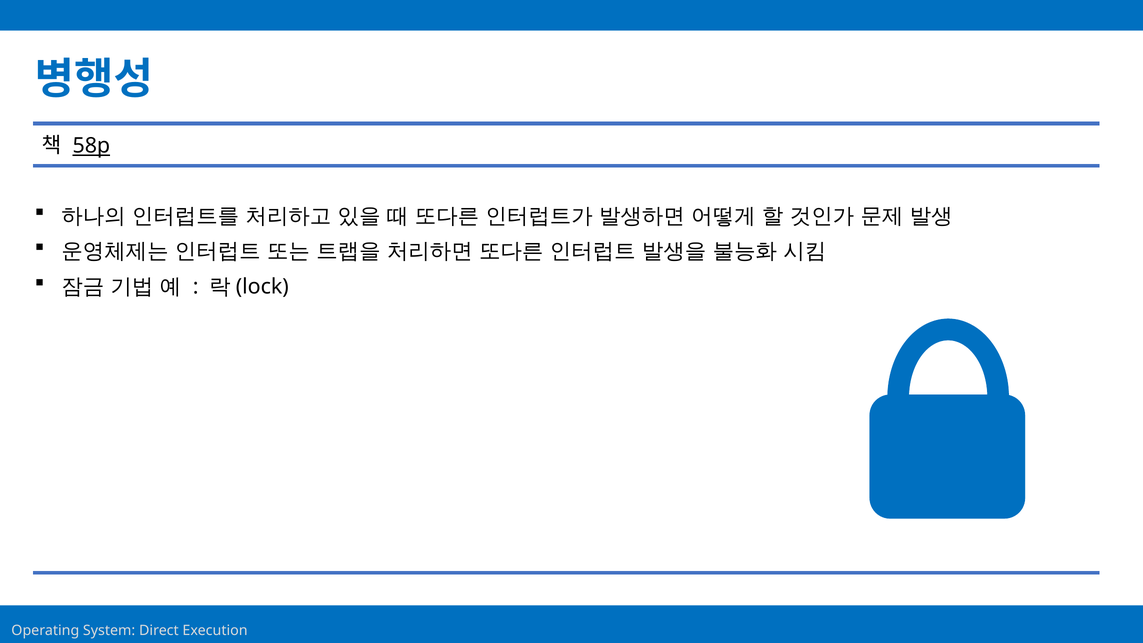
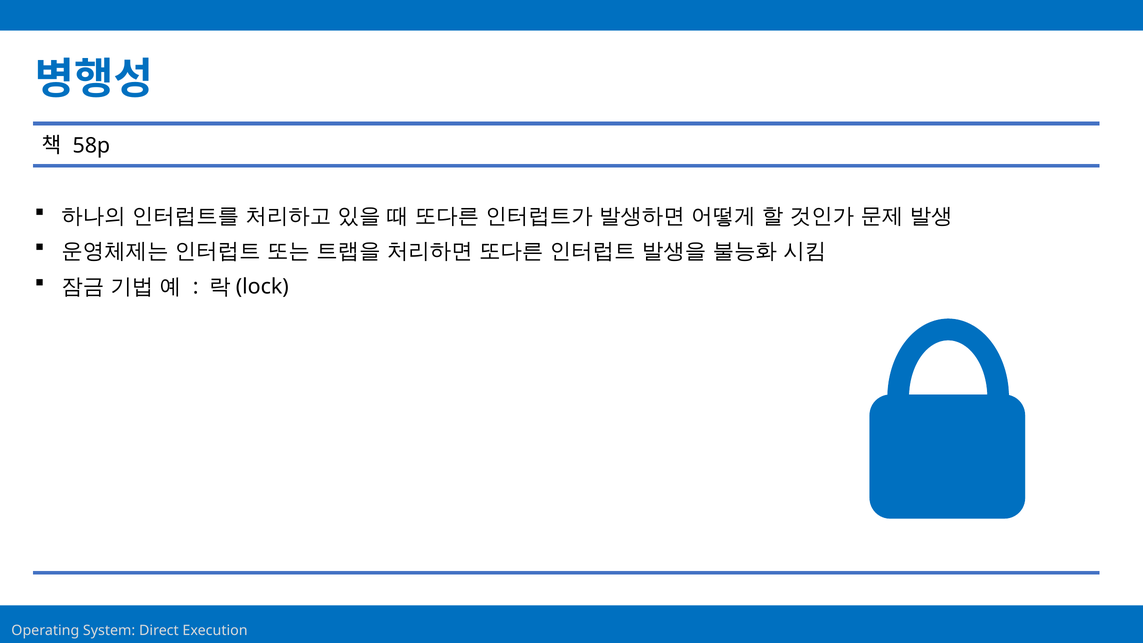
58p underline: present -> none (91, 146)
